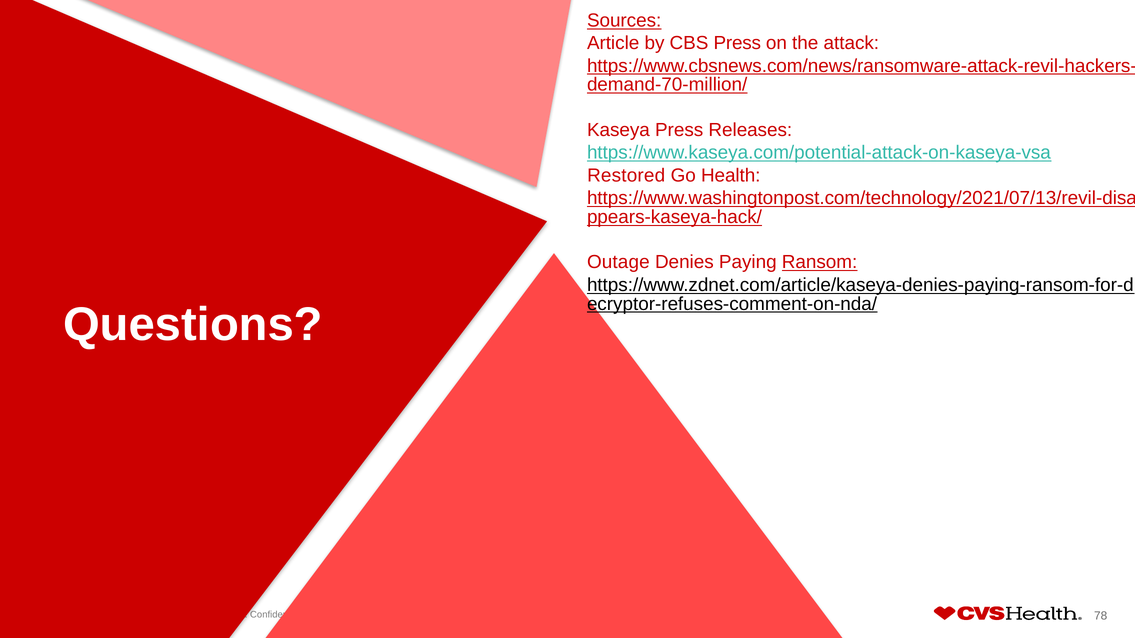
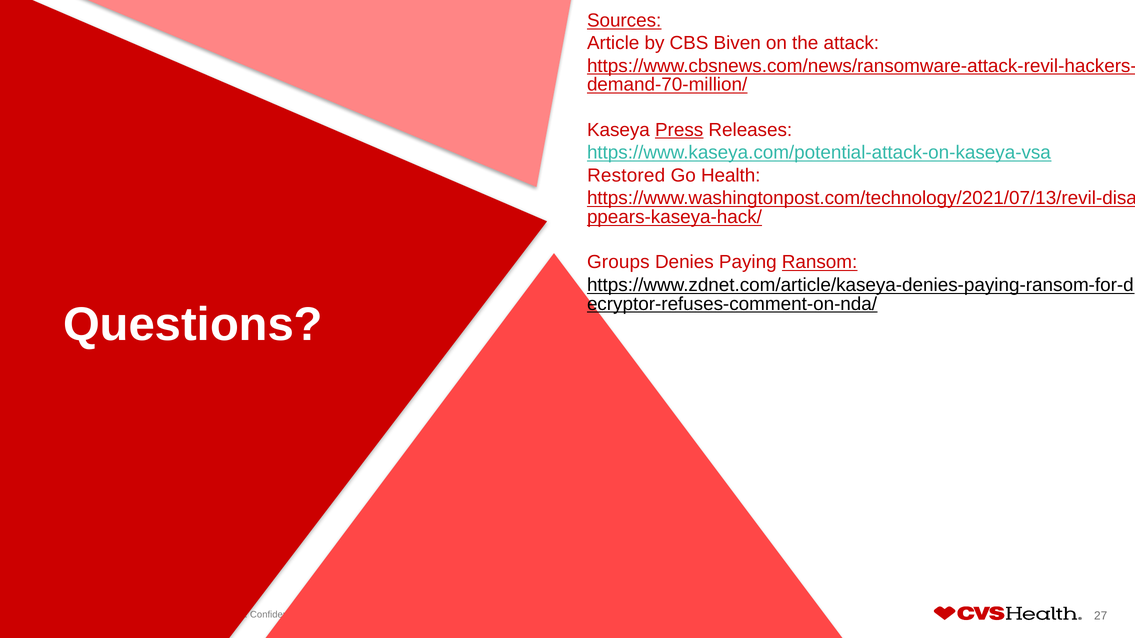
CBS Press: Press -> Biven (737, 43)
Press underline: none -> present (679, 130)
Outage: Outage -> Groups (618, 262)
78: 78 -> 27 (1101, 616)
